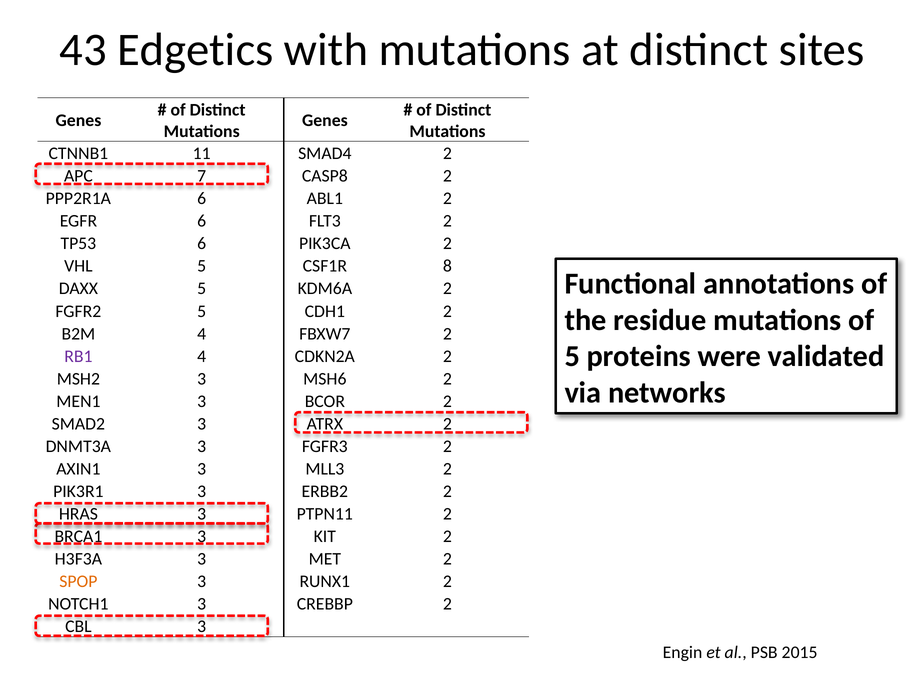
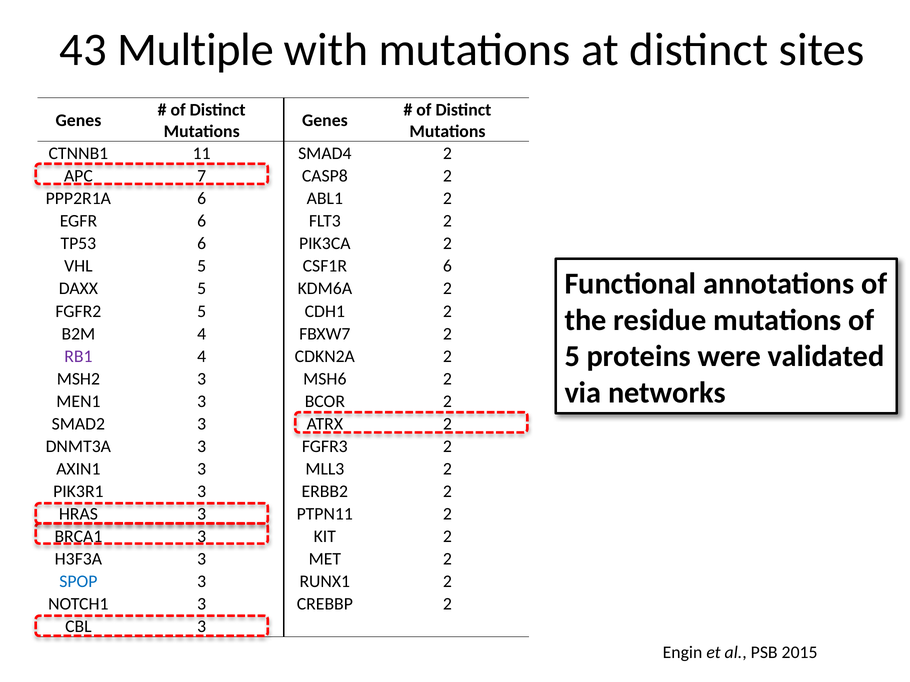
Edgetics: Edgetics -> Multiple (195, 50)
CSF1R 8: 8 -> 6 (447, 266)
SPOP colour: orange -> blue (78, 582)
